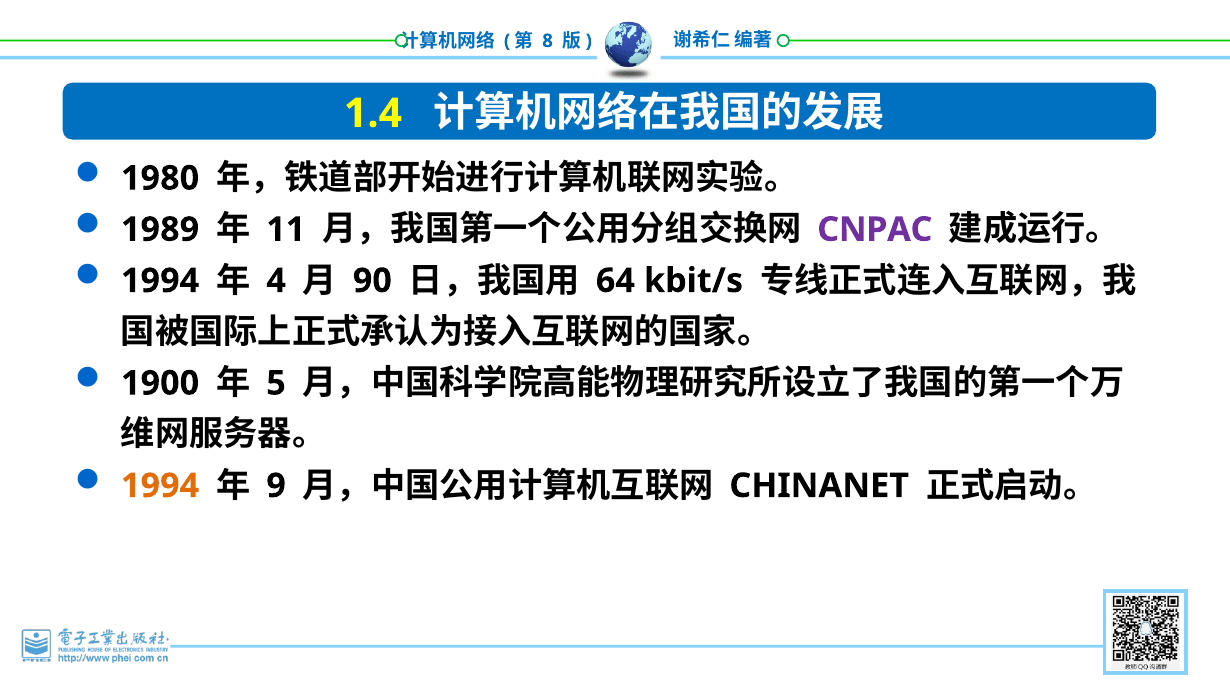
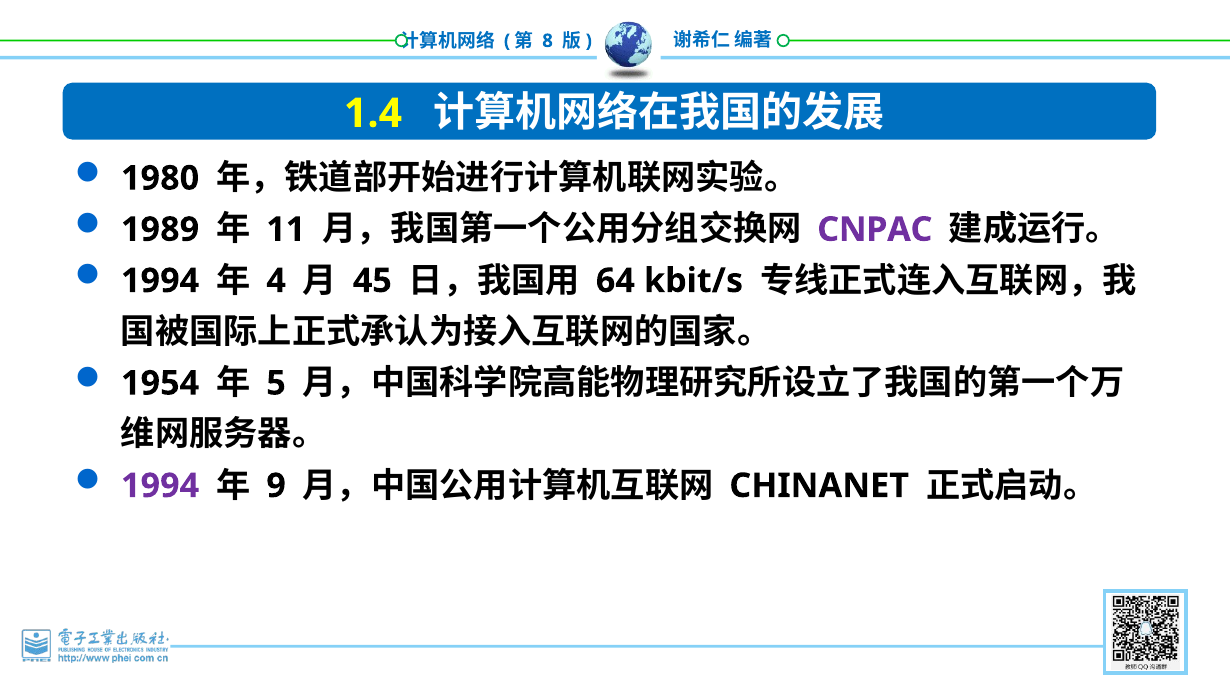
90: 90 -> 45 (372, 281)
1900: 1900 -> 1954 (160, 383)
1994 colour: orange -> purple (160, 486)
